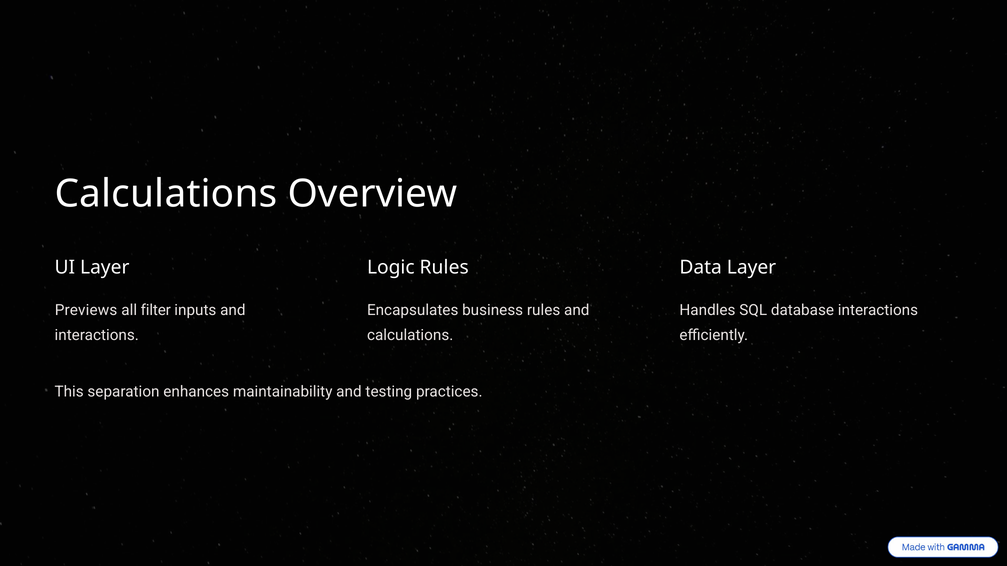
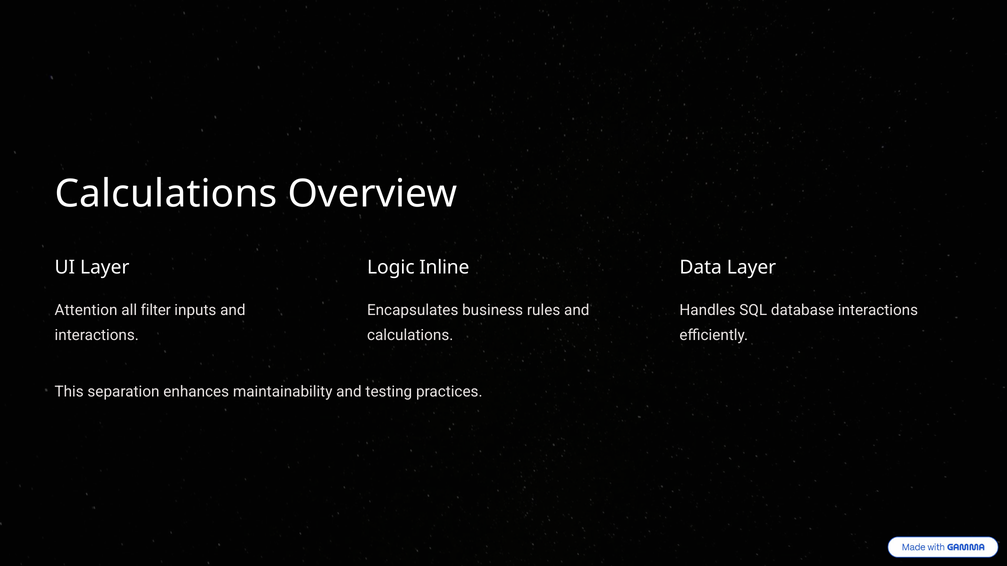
Logic Rules: Rules -> Inline (444, 268)
Previews: Previews -> Attention (86, 311)
